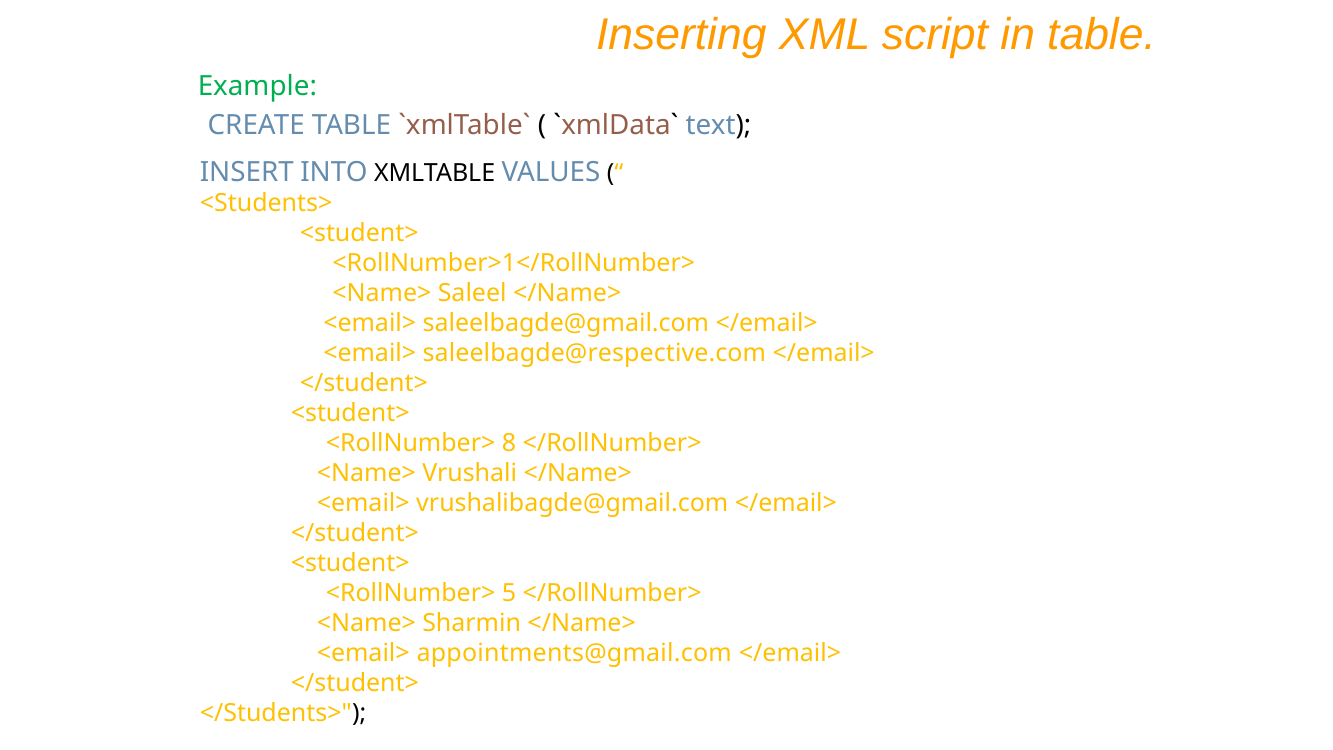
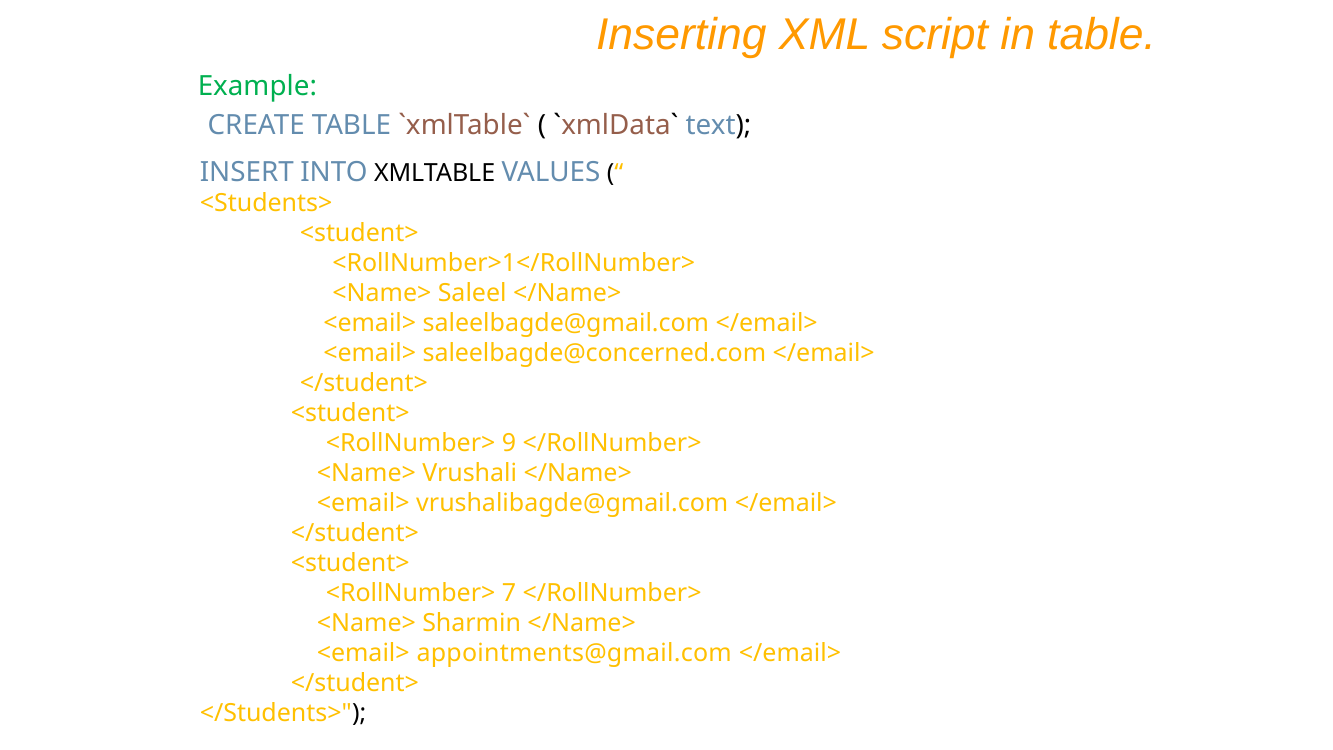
saleelbagde@respective.com: saleelbagde@respective.com -> saleelbagde@concerned.com (594, 353)
8: 8 -> 9 (509, 443)
5: 5 -> 7 (509, 593)
